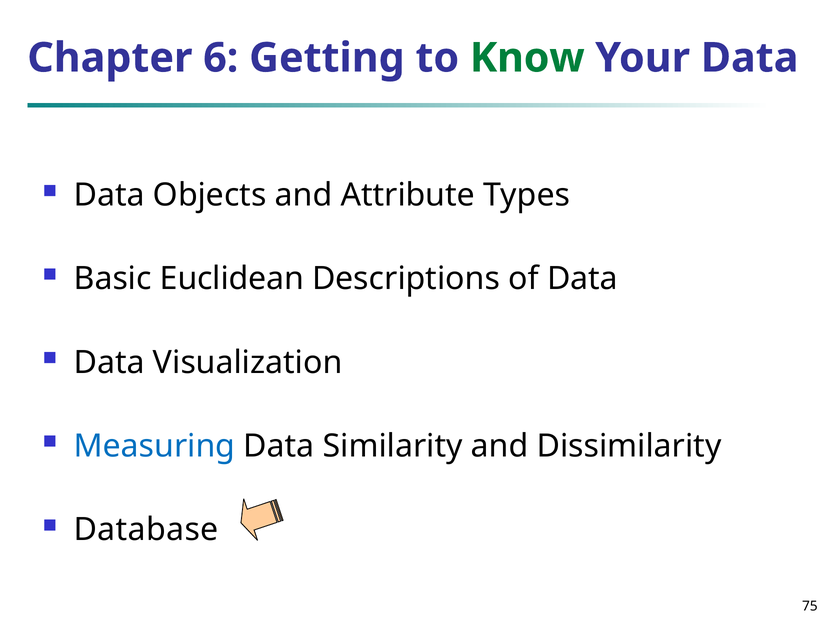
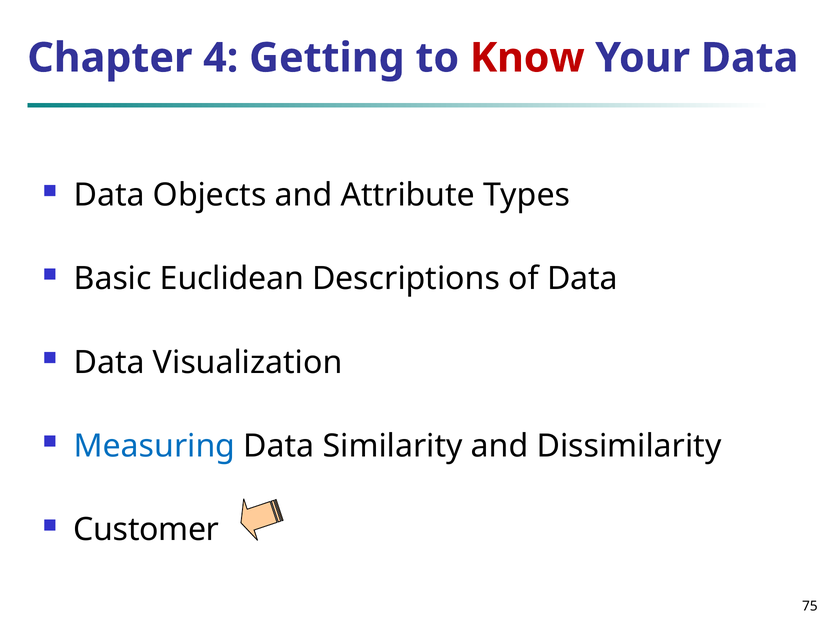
6: 6 -> 4 (221, 58)
Know colour: green -> red (527, 58)
Database: Database -> Customer (146, 529)
